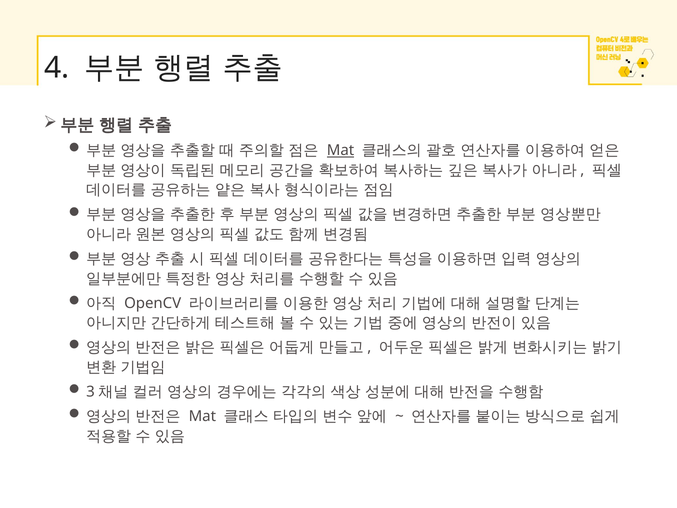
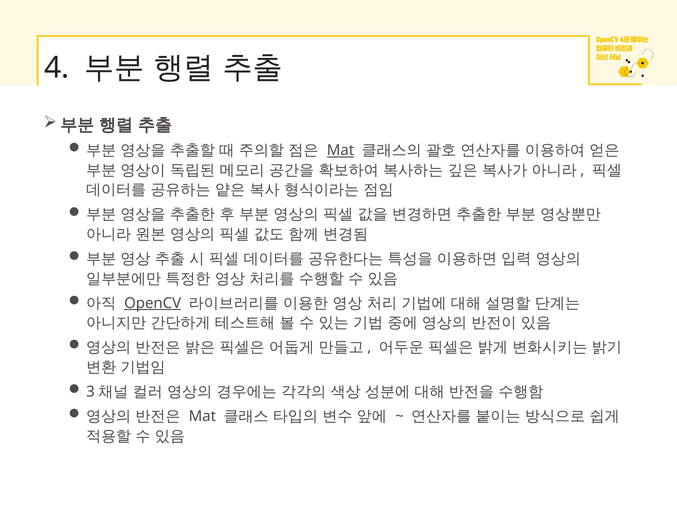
OpenCV underline: none -> present (153, 303)
